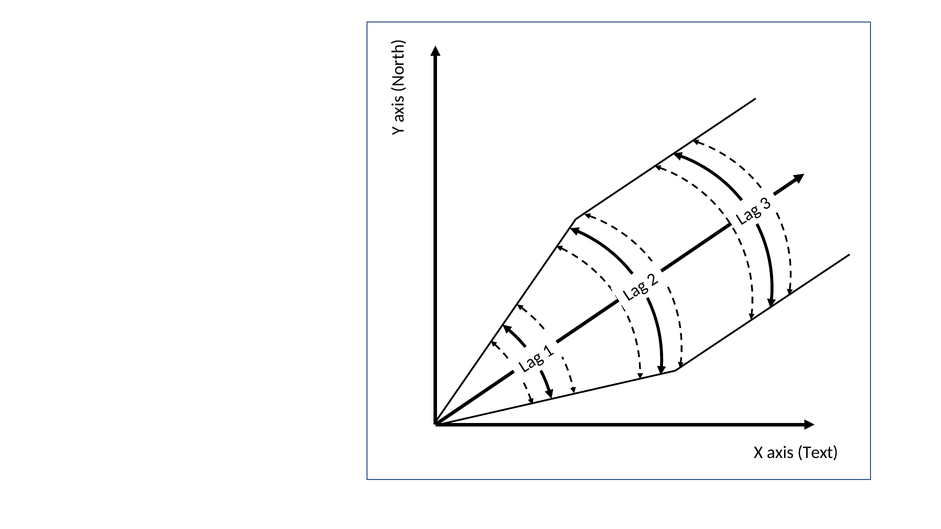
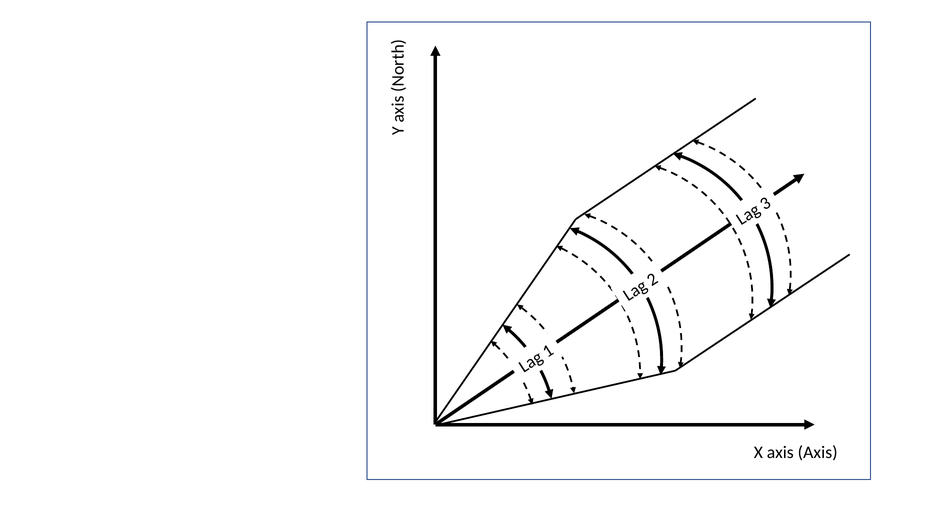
axis Text: Text -> Axis (818, 453)
